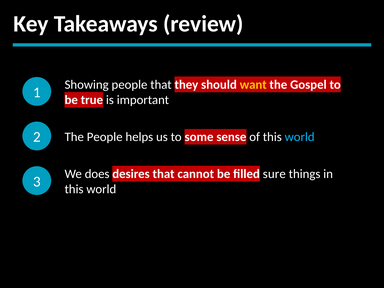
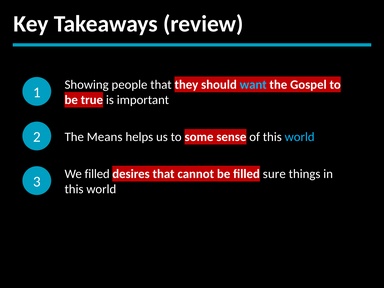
want colour: yellow -> light blue (253, 85)
The People: People -> Means (105, 137)
We does: does -> filled (97, 174)
